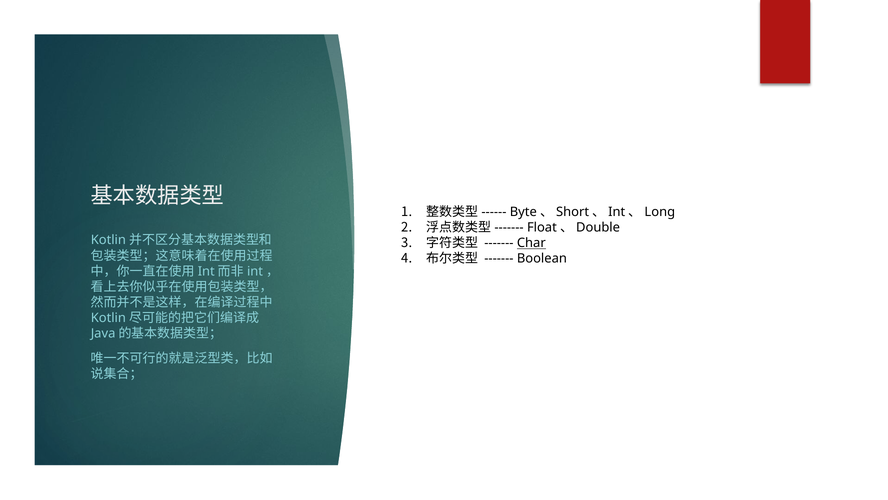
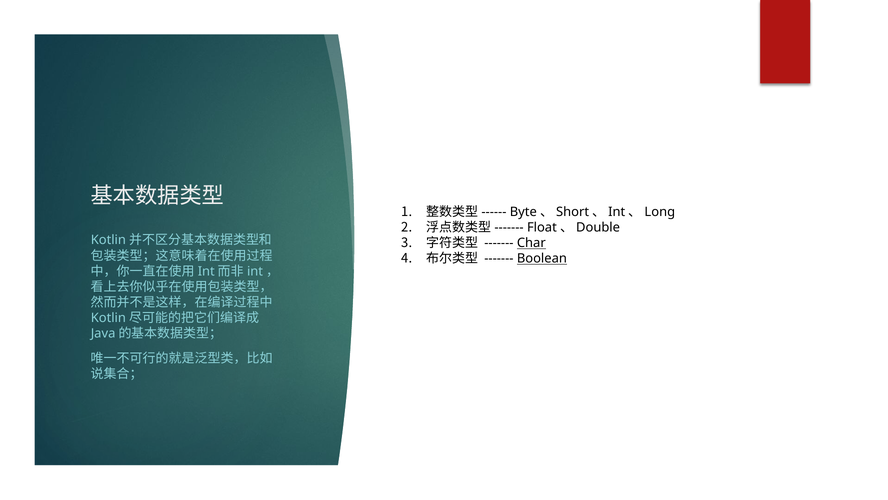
Boolean underline: none -> present (542, 258)
